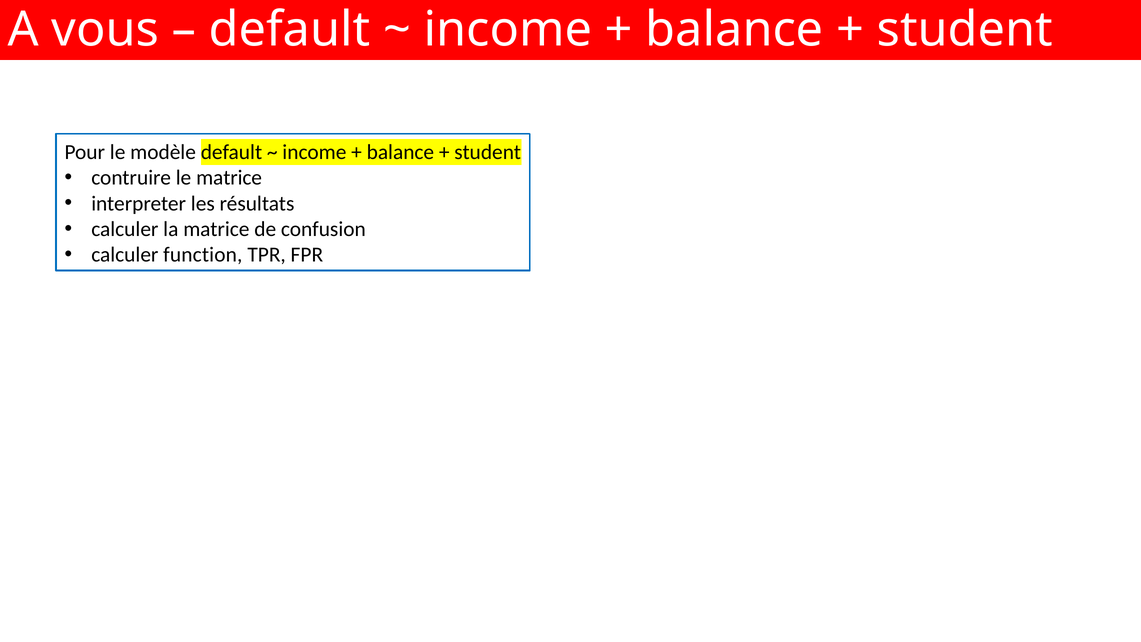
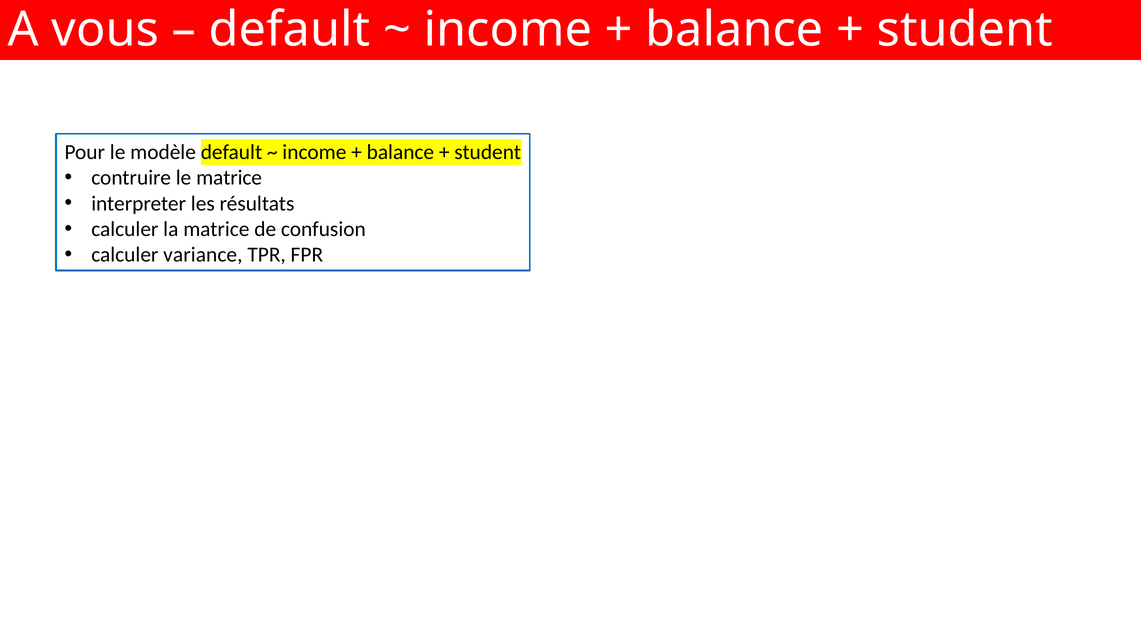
function: function -> variance (203, 255)
